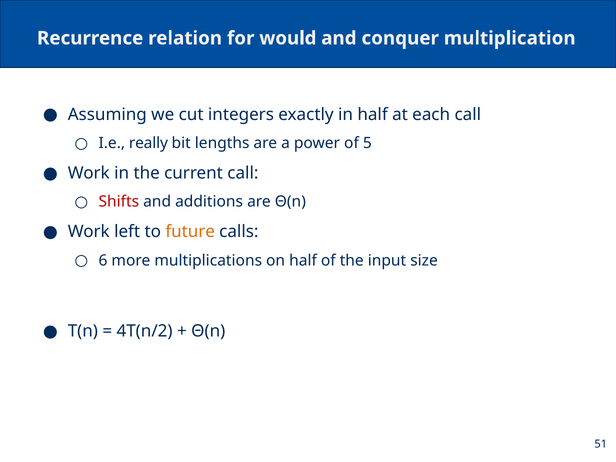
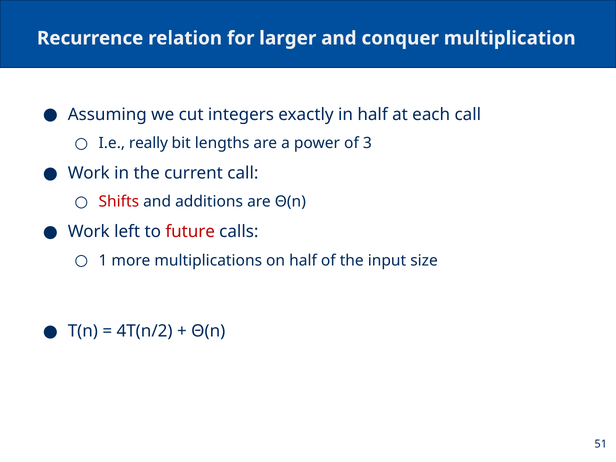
would: would -> larger (288, 38)
5: 5 -> 3 (367, 143)
future colour: orange -> red (190, 232)
6: 6 -> 1 (103, 261)
